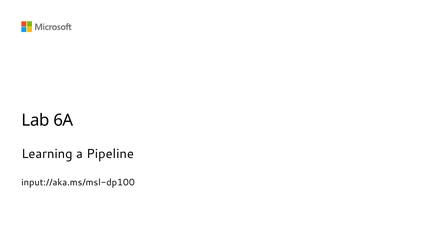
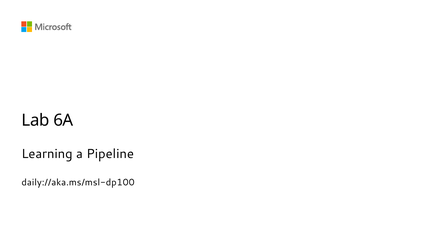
input://aka.ms/msl-dp100: input://aka.ms/msl-dp100 -> daily://aka.ms/msl-dp100 (78, 182)
